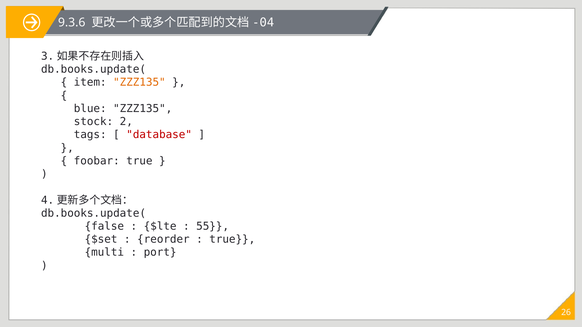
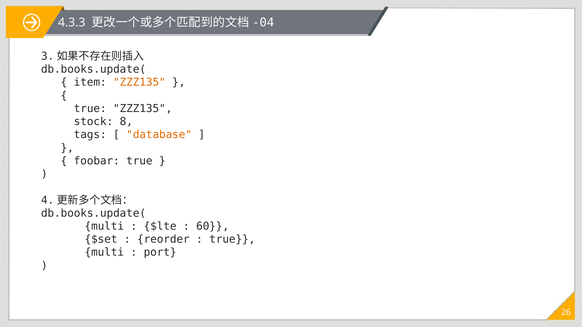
9.3.6: 9.3.6 -> 4.3.3 (72, 23)
blue: blue -> true (90, 109)
2: 2 -> 8 (126, 122)
database colour: red -> orange (159, 135)
false: false -> multi (104, 226)
55: 55 -> 60 (213, 226)
